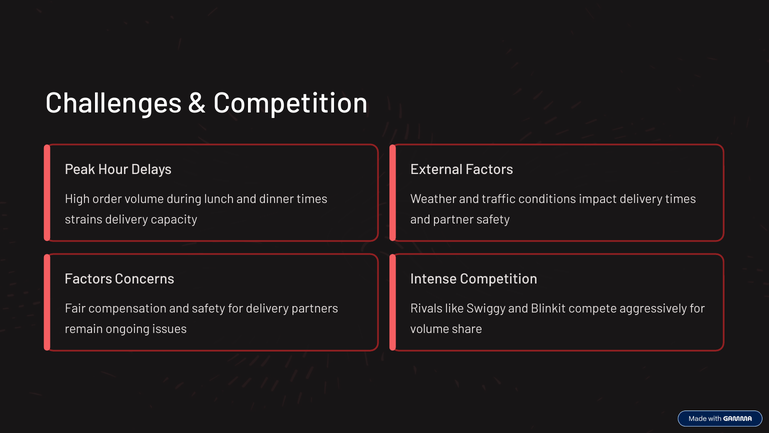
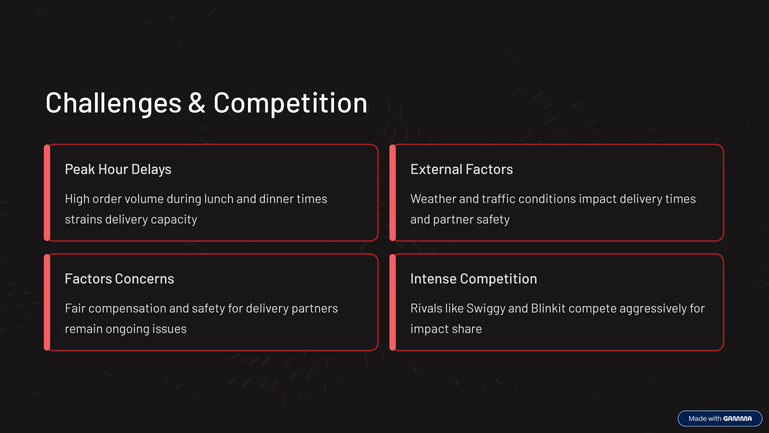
volume: volume -> impact (430, 329)
